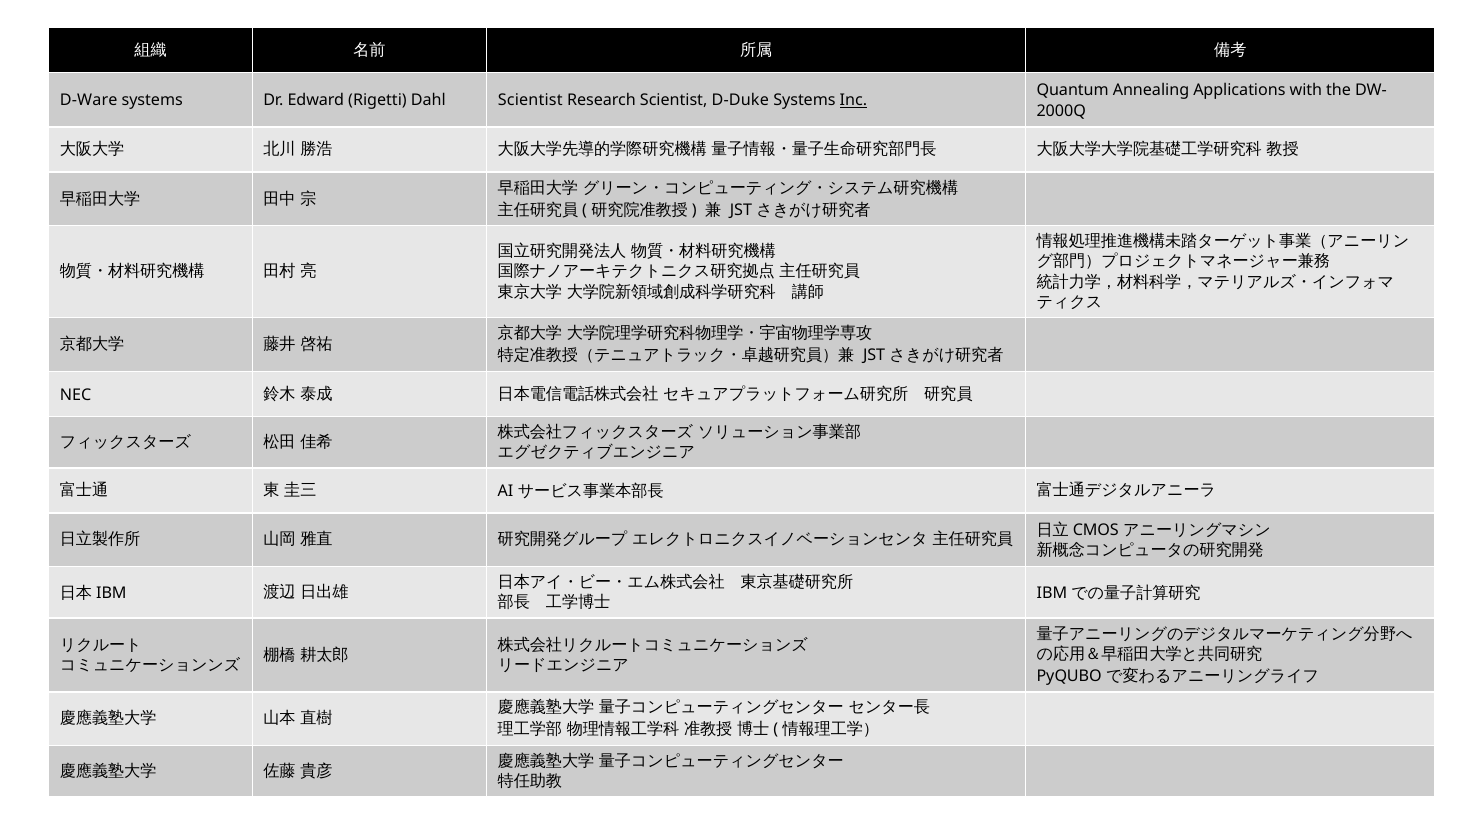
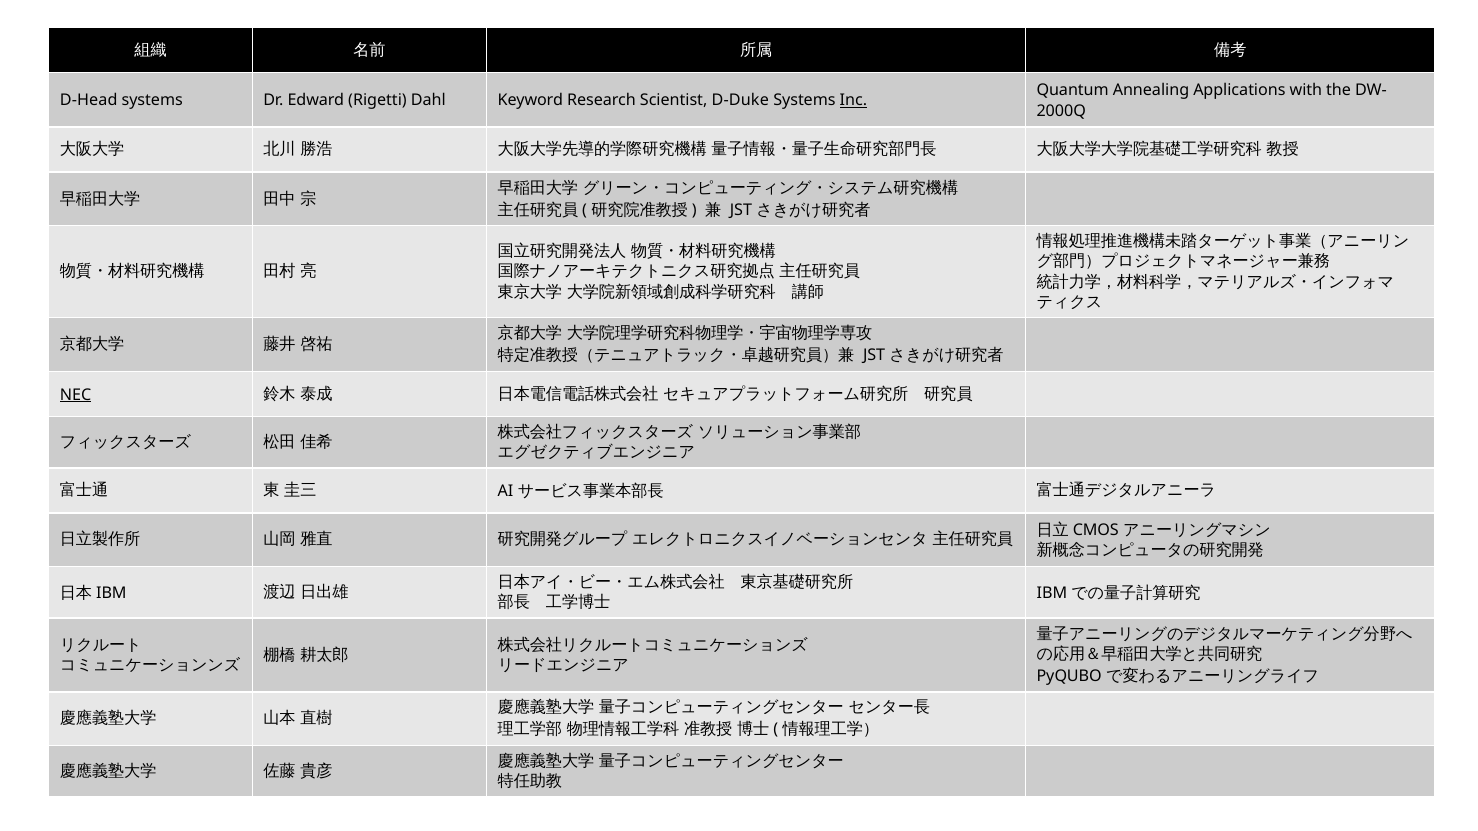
D-Ware: D-Ware -> D-Head (89, 101)
Dahl Scientist: Scientist -> Keyword (530, 101)
NEC underline: none -> present (76, 395)
